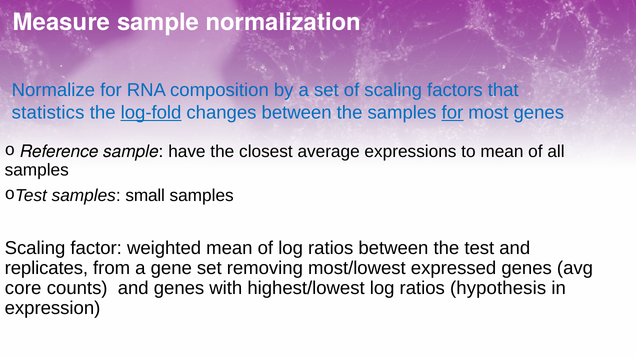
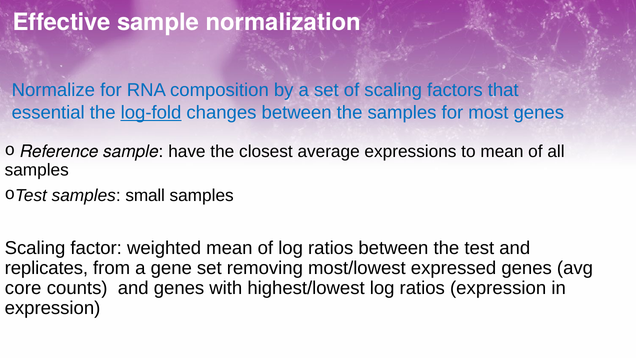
Measure: Measure -> Effective (62, 22)
statistics: statistics -> essential (48, 112)
for underline: present -> none (452, 112)
ratios hypothesis: hypothesis -> expression (498, 288)
